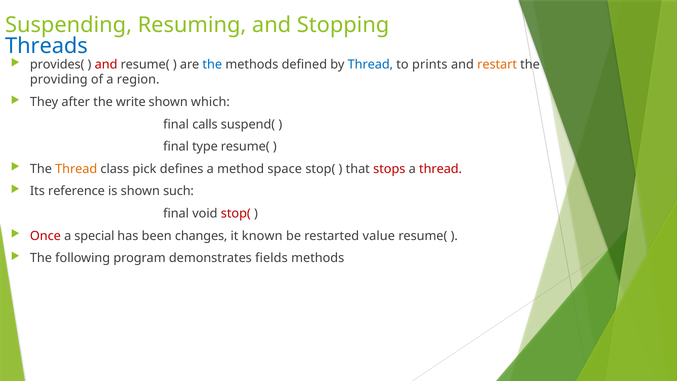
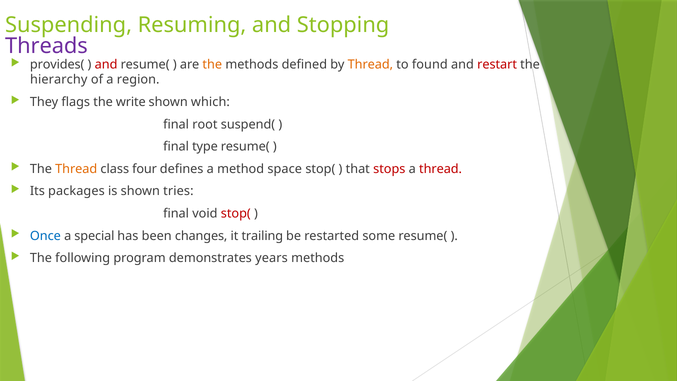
Threads colour: blue -> purple (46, 46)
the colour: blue -> orange (212, 64)
Thread colour: blue -> orange (370, 64)
prints: prints -> found (430, 64)
restart colour: orange -> red (497, 64)
providing: providing -> hierarchy (59, 80)
after: after -> flags (76, 102)
calls: calls -> root (205, 124)
pick: pick -> four (145, 169)
reference: reference -> packages (76, 191)
such: such -> tries (178, 191)
Once colour: red -> blue (45, 236)
known: known -> trailing (262, 236)
value: value -> some (379, 236)
fields: fields -> years (271, 258)
